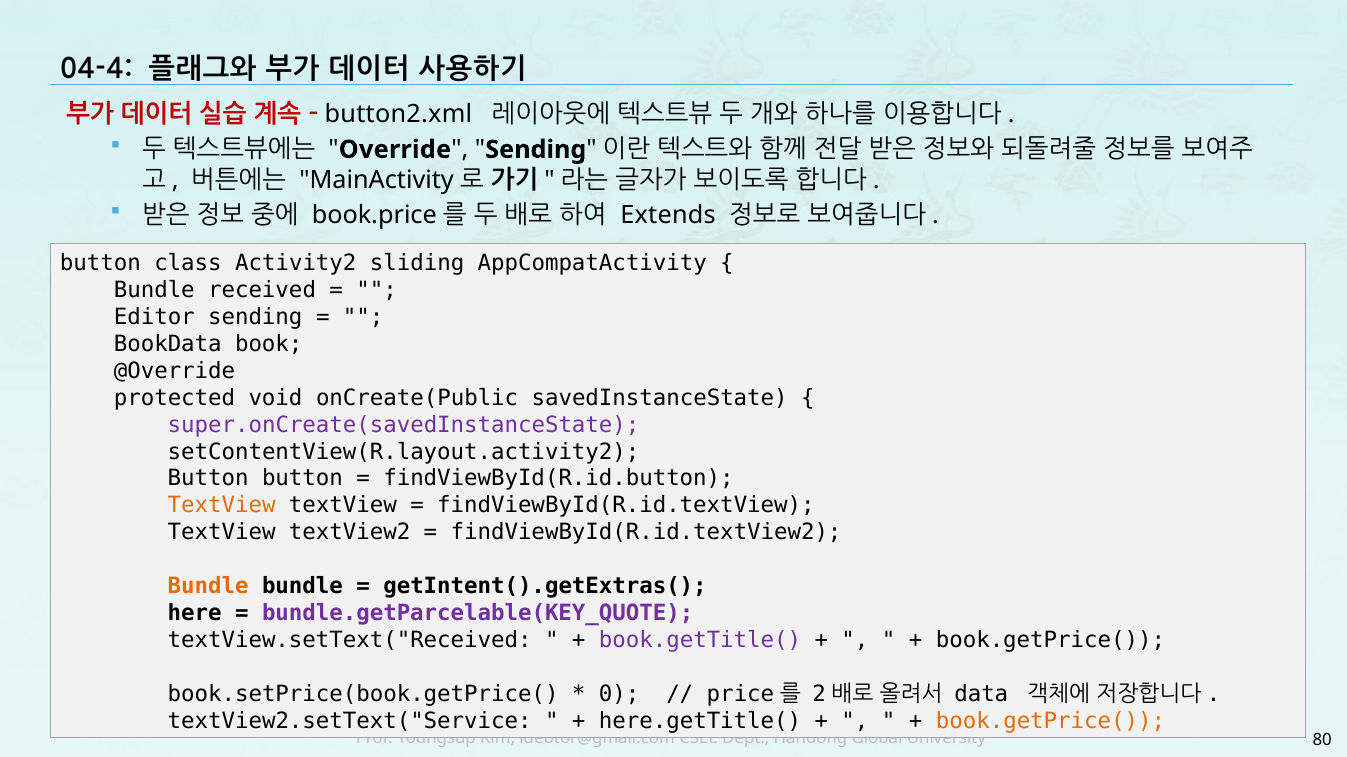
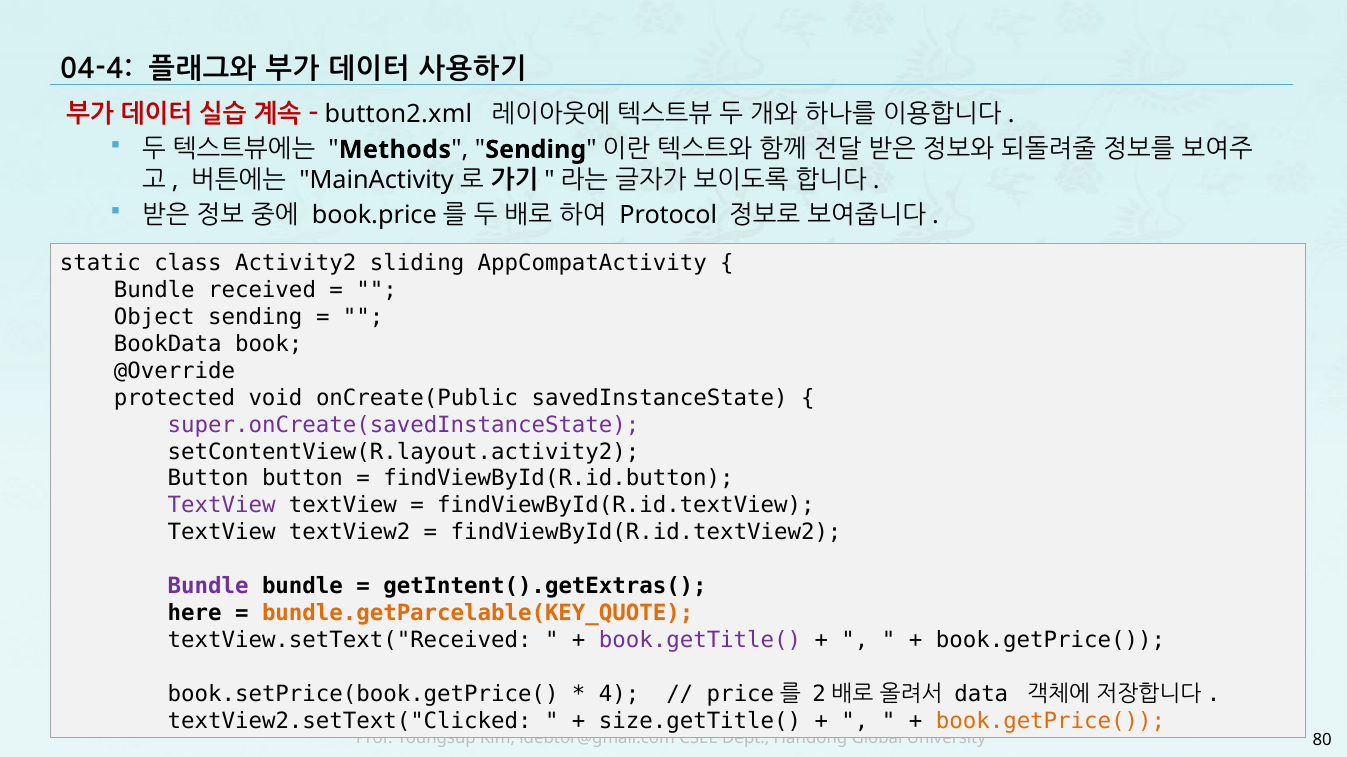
Override: Override -> Methods (395, 150)
Extends: Extends -> Protocol (668, 215)
button: button -> static (100, 264)
Editor: Editor -> Object (154, 317)
TextView colour: orange -> purple (222, 506)
Bundle colour: orange -> purple (208, 587)
bundle.getParcelable(KEY_QUOTE colour: purple -> orange (478, 614)
0: 0 -> 4 (619, 694)
textView2.setText("Service: textView2.setText("Service -> textView2.setText("Clicked (350, 721)
here.getTitle(: here.getTitle( -> size.getTitle( (700, 721)
